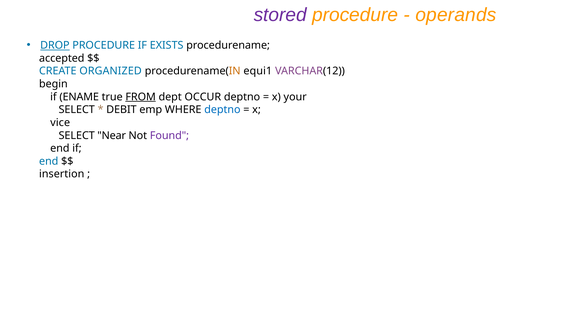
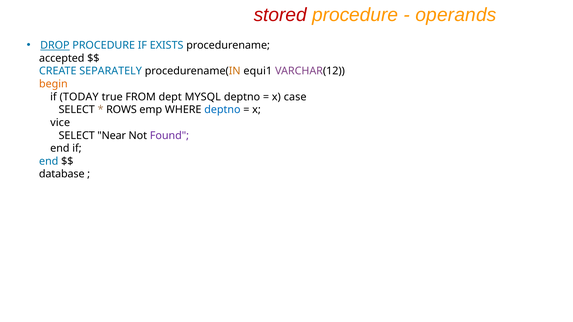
stored colour: purple -> red (280, 15)
ORGANIZED: ORGANIZED -> SEPARATELY (111, 71)
begin colour: black -> orange (53, 84)
ENAME: ENAME -> TODAY (79, 97)
FROM underline: present -> none (141, 97)
OCCUR: OCCUR -> MYSQL (203, 97)
your: your -> case (295, 97)
DEBIT: DEBIT -> ROWS (121, 110)
insertion: insertion -> database (62, 174)
